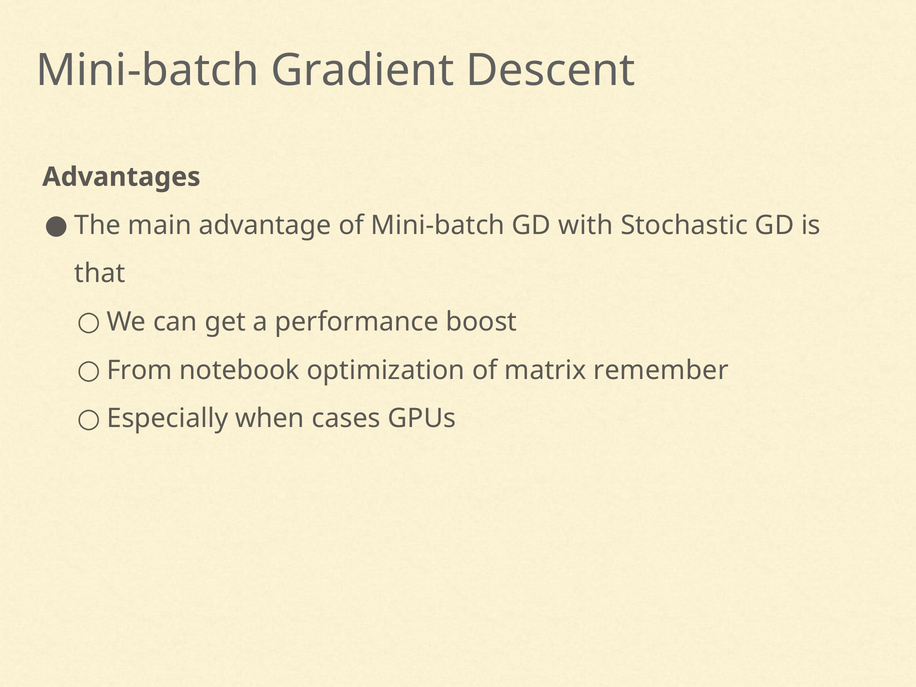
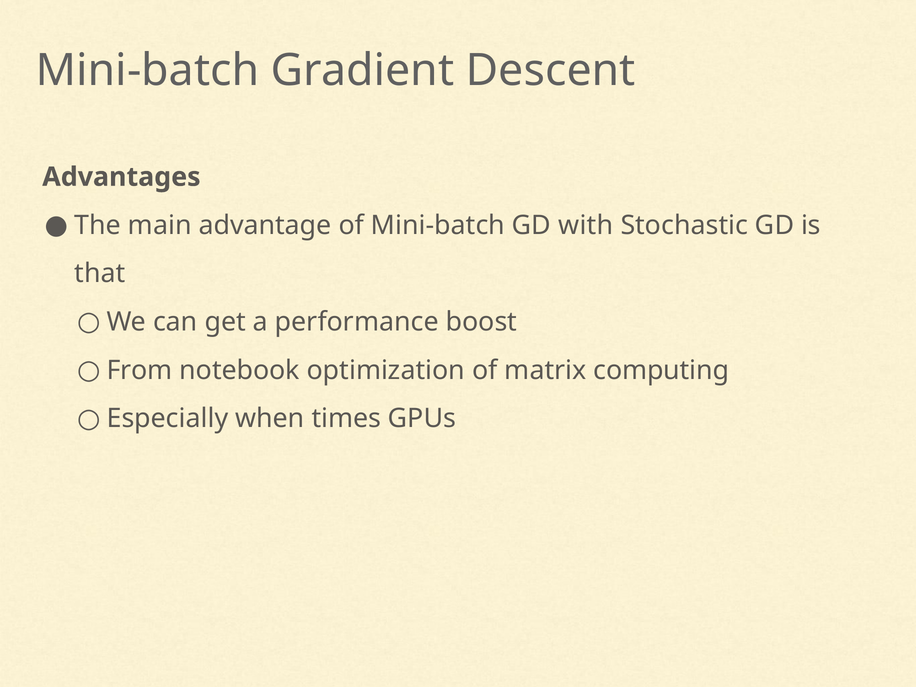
remember: remember -> computing (661, 370)
cases: cases -> times (346, 419)
